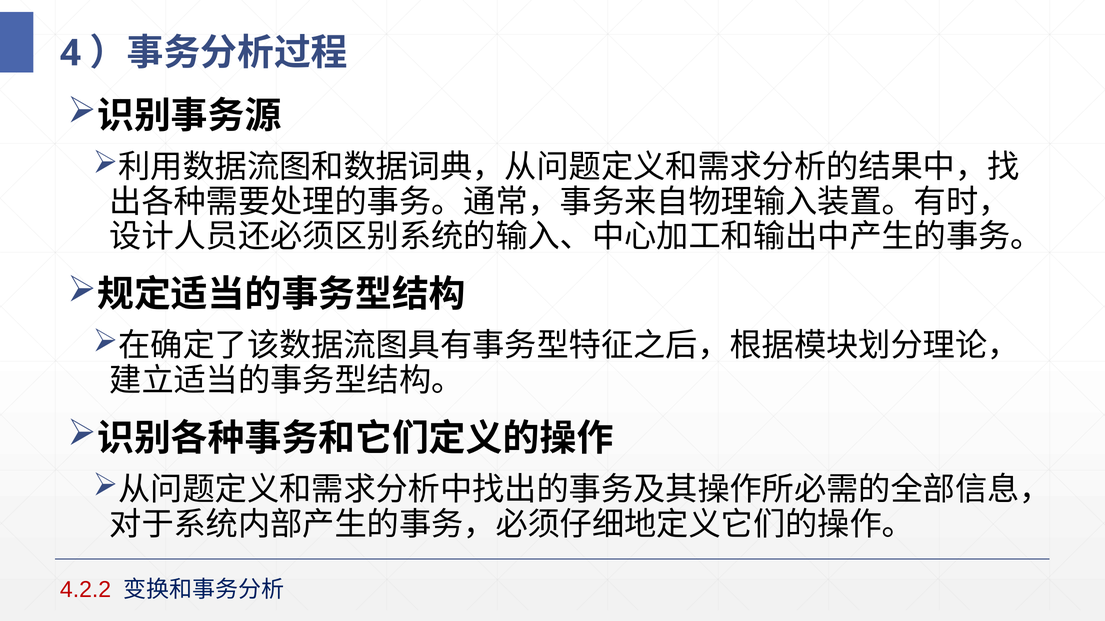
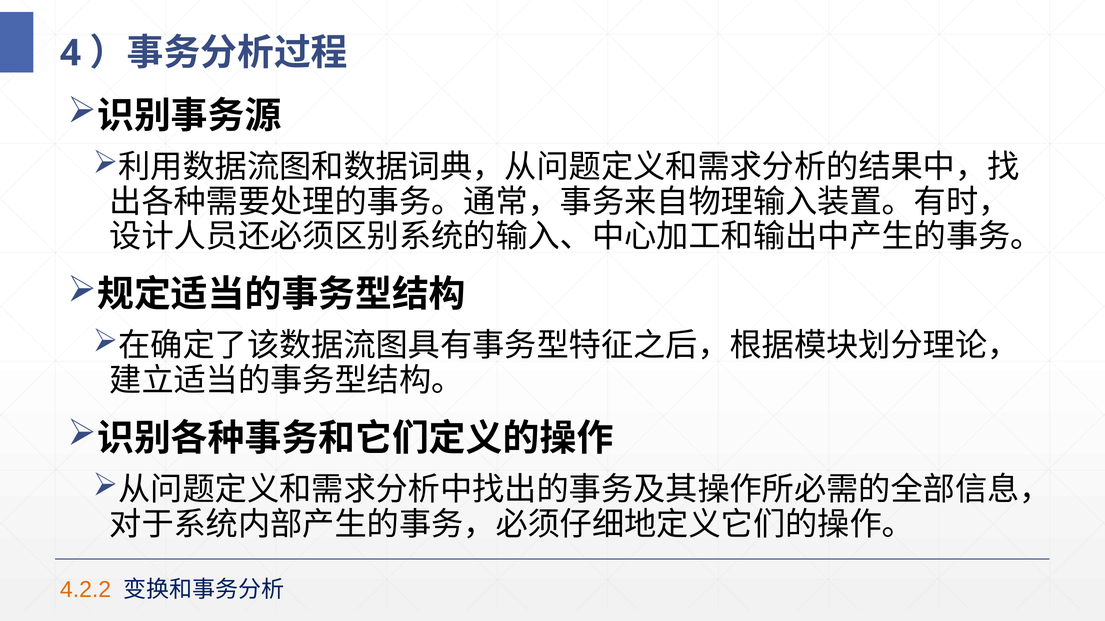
4.2.2 colour: red -> orange (86, 590)
